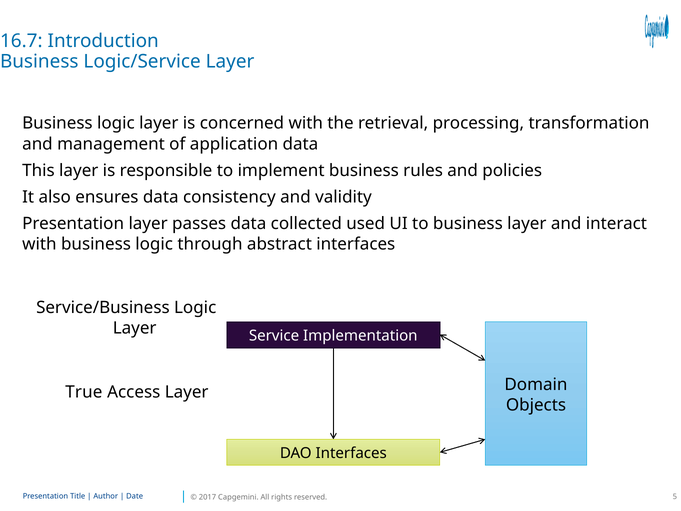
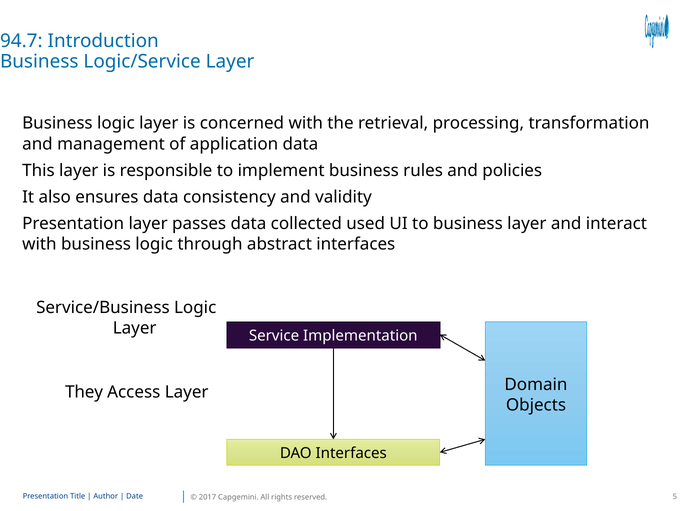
16.7: 16.7 -> 94.7 (21, 41)
True: True -> They (84, 392)
